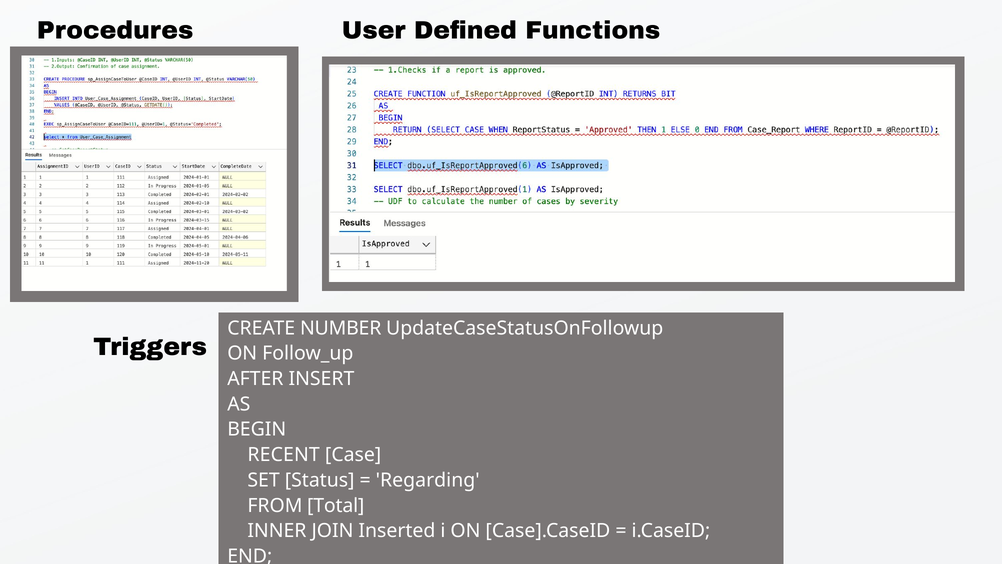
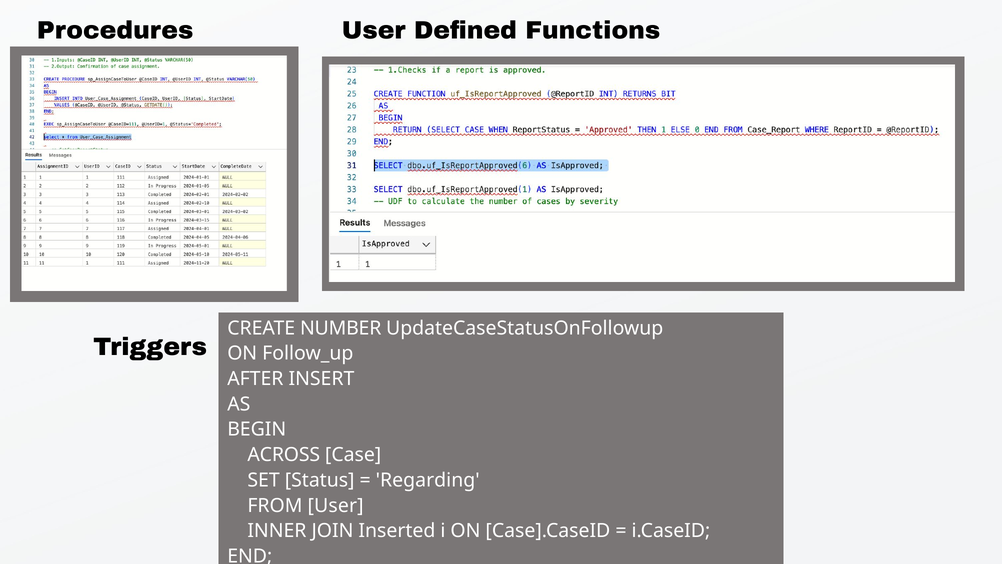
RECENT: RECENT -> ACROSS (284, 455)
FROM Total: Total -> User (336, 505)
